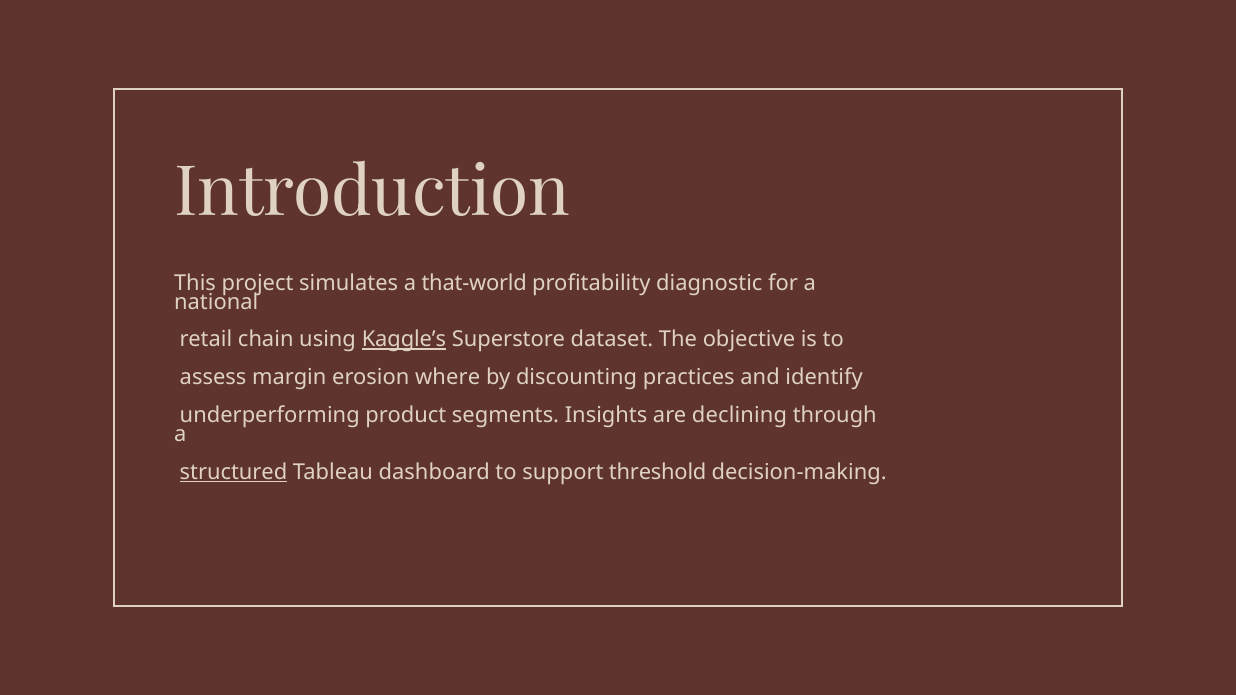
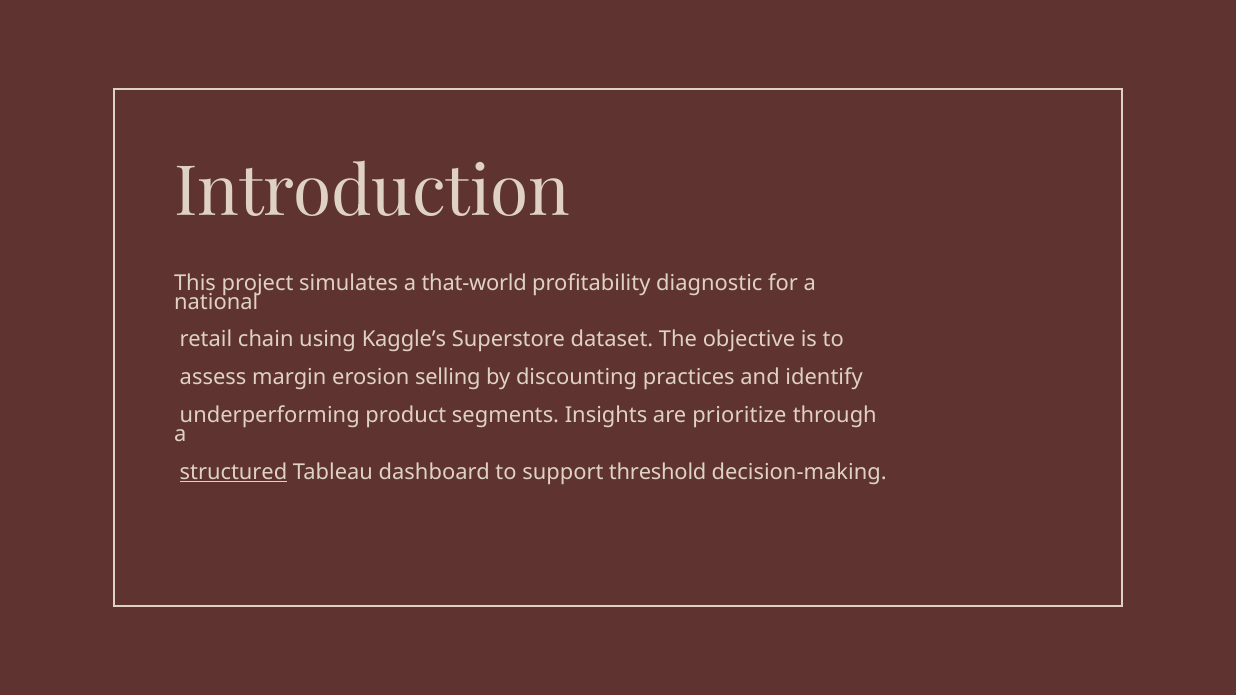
Kaggle’s underline: present -> none (404, 340)
where: where -> selling (448, 378)
declining: declining -> prioritize (739, 415)
